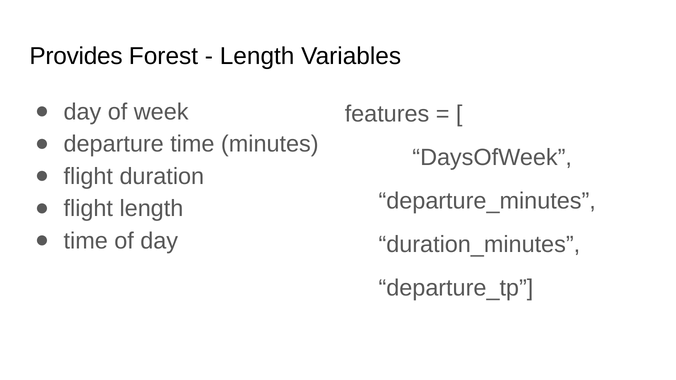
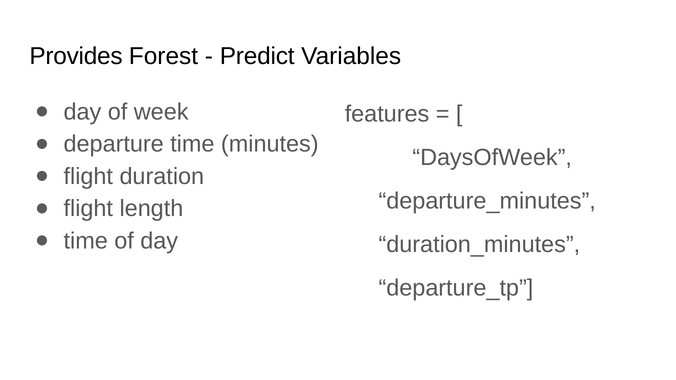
Length: Length -> Predict (257, 56)
